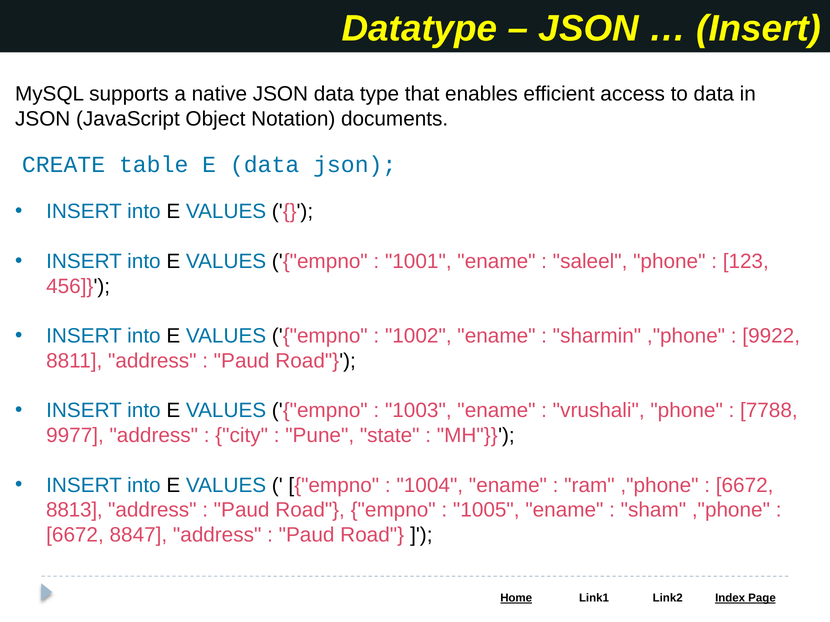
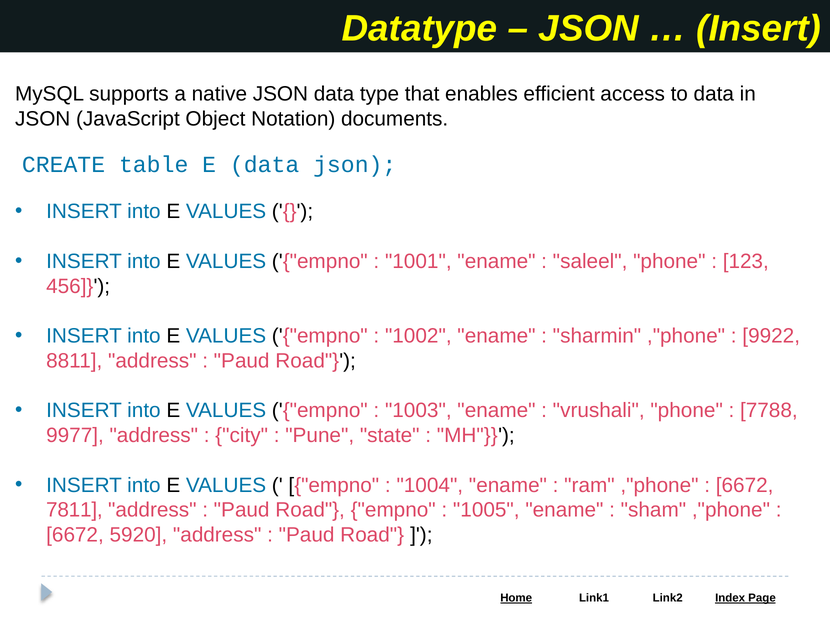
8813: 8813 -> 7811 (74, 510)
8847: 8847 -> 5920 (138, 535)
